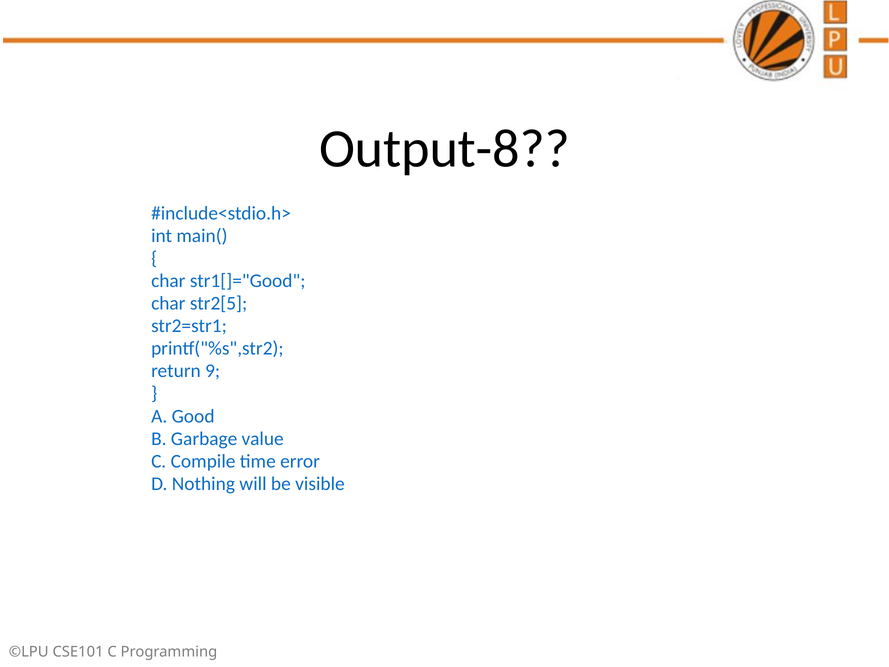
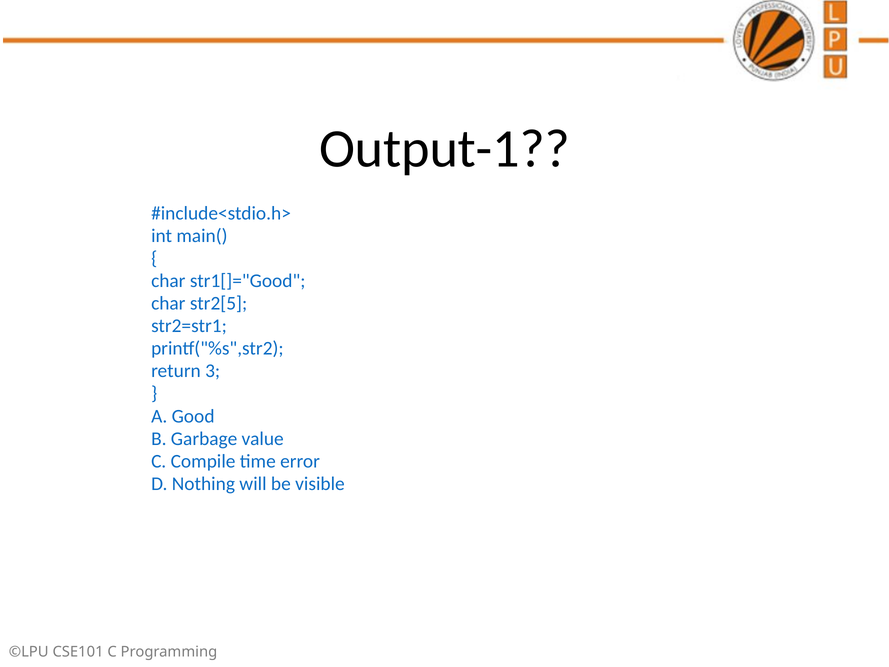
Output-8: Output-8 -> Output-1 (444, 149)
9: 9 -> 3 (213, 371)
